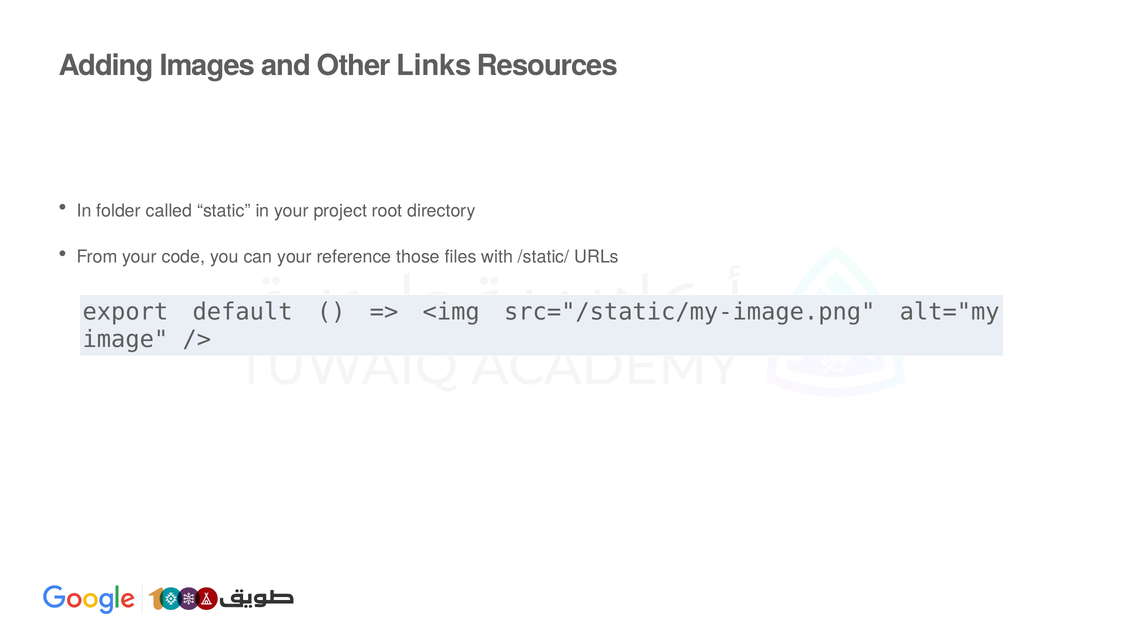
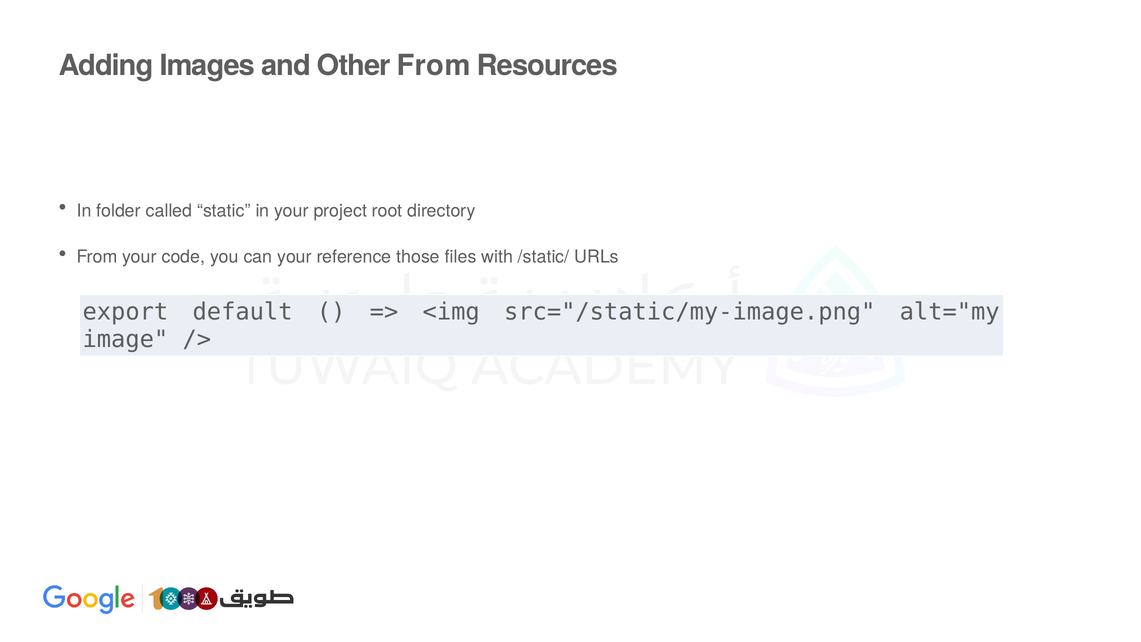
Other Links: Links -> From (434, 66)
